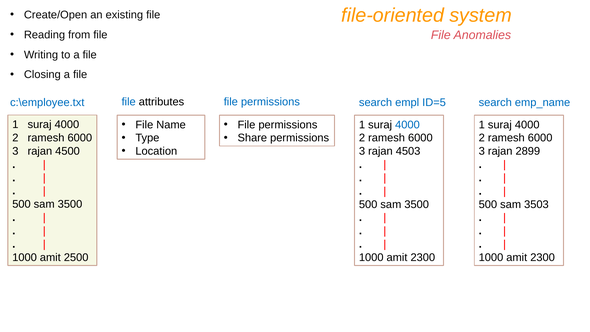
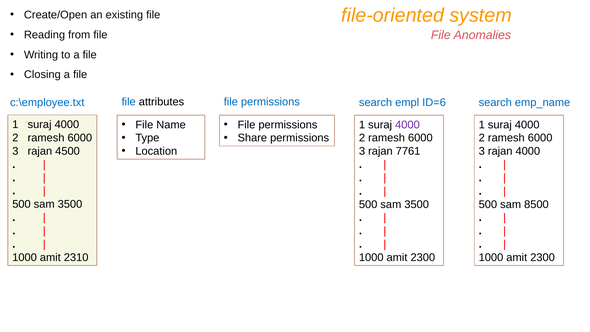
ID=5: ID=5 -> ID=6 (434, 102)
4000 colour: blue -> purple (407, 125)
4503: 4503 -> 7761 (408, 151)
rajan 2899: 2899 -> 4000 (528, 151)
3503: 3503 -> 8500 (536, 204)
2500: 2500 -> 2310 (76, 257)
